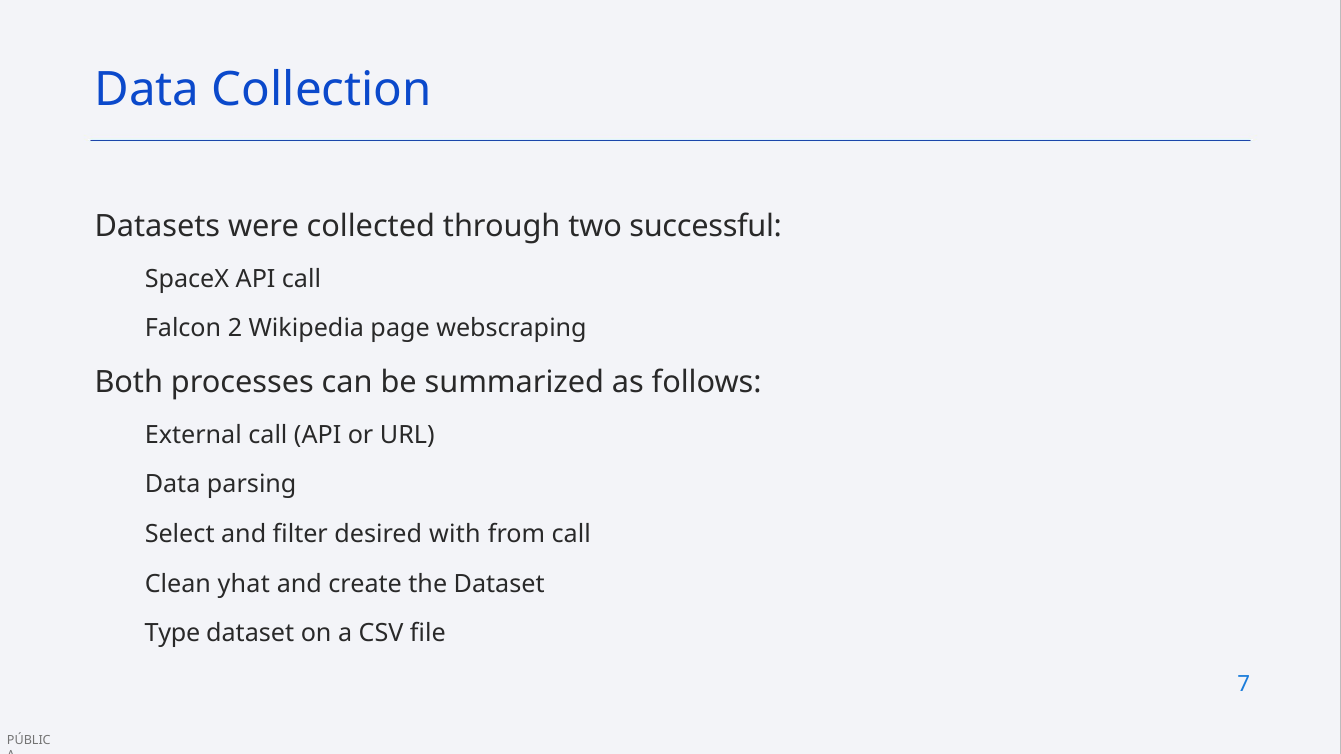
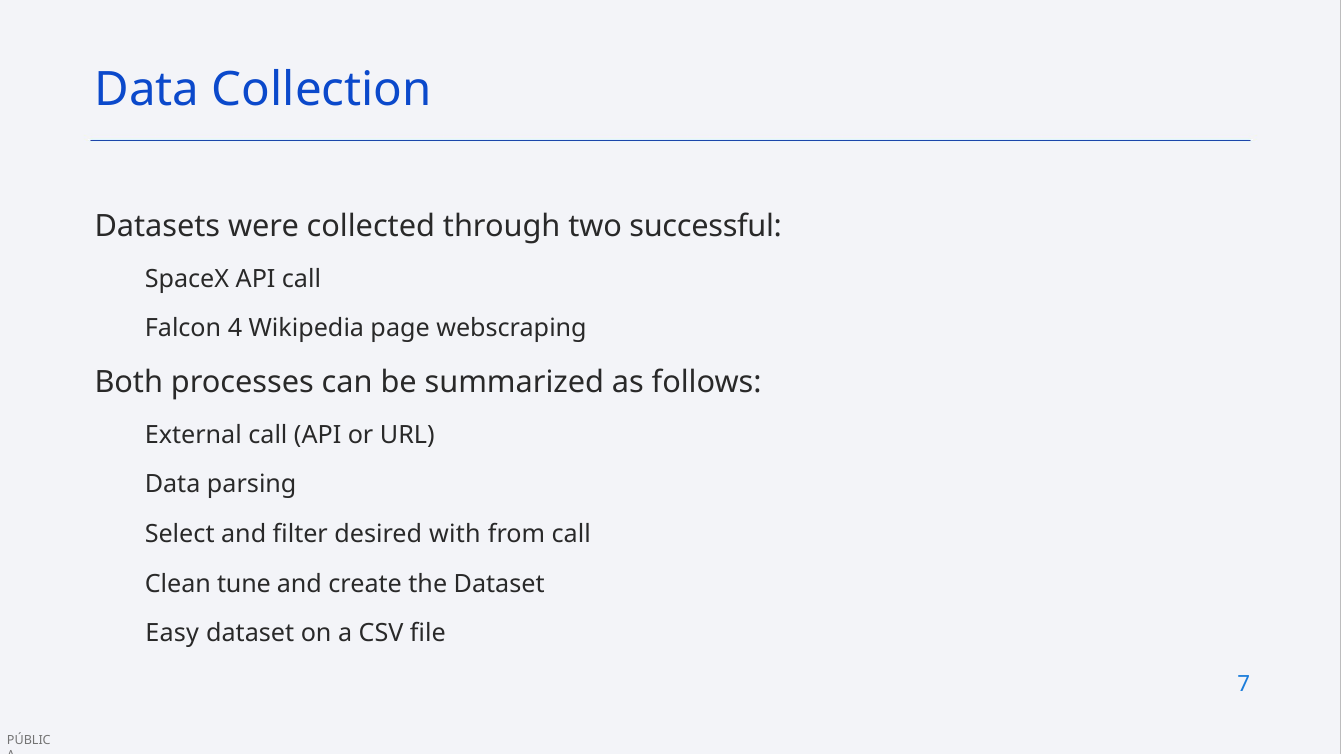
2: 2 -> 4 (235, 329)
yhat: yhat -> tune (244, 584)
Type: Type -> Easy (172, 634)
